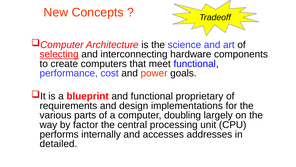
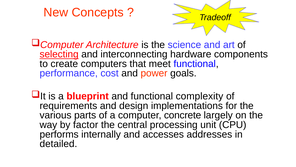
proprietary: proprietary -> complexity (199, 96)
doubling: doubling -> concrete (183, 115)
